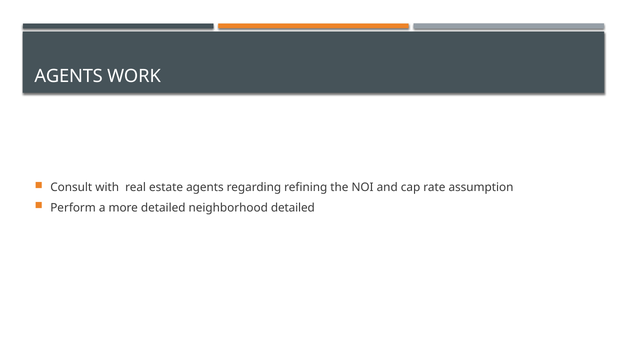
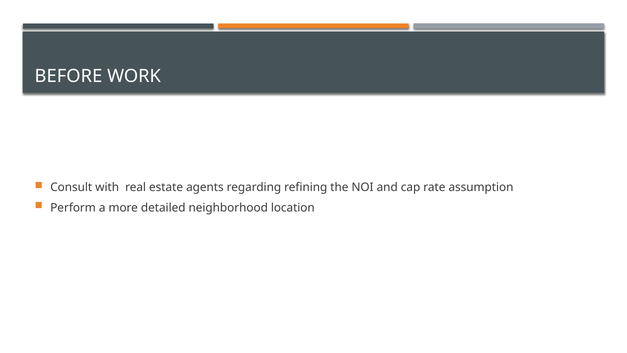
AGENTS: AGENTS -> BEFORE (68, 76)
neighborhood detailed: detailed -> location (293, 208)
